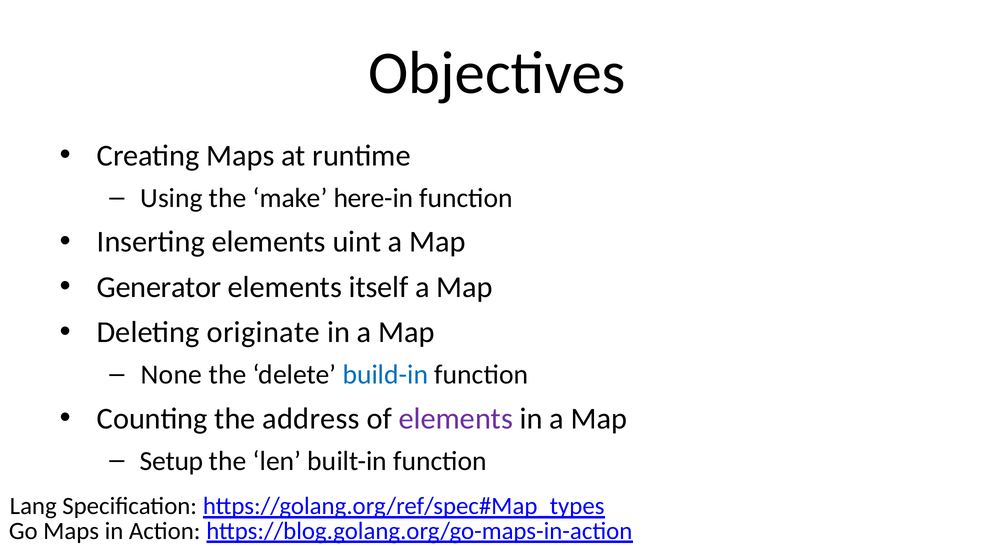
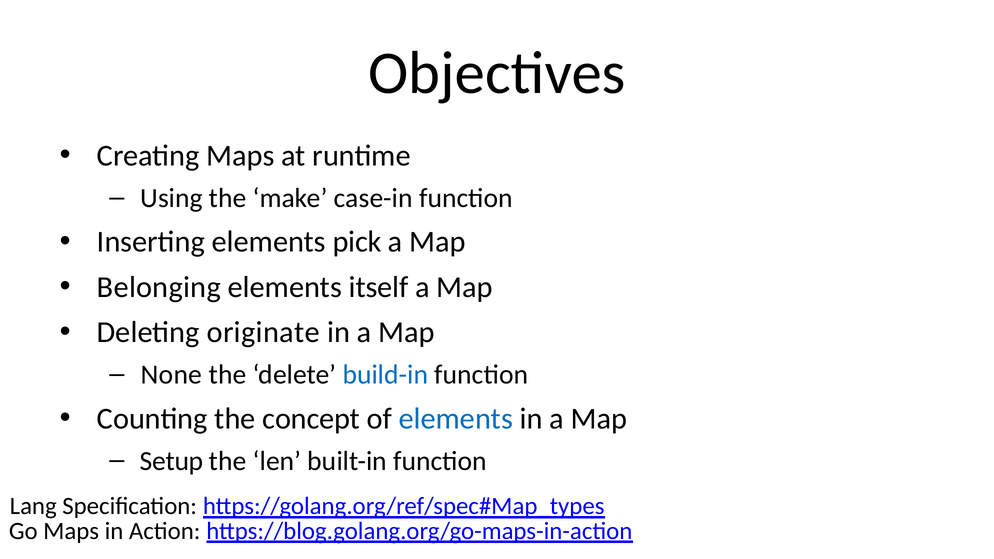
here-in: here-in -> case-in (373, 198)
uint: uint -> pick (357, 242)
Generator: Generator -> Belonging (159, 287)
address: address -> concept (311, 419)
elements colour: purple -> blue (456, 419)
